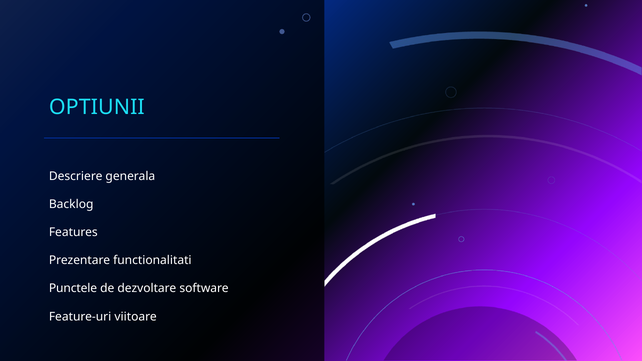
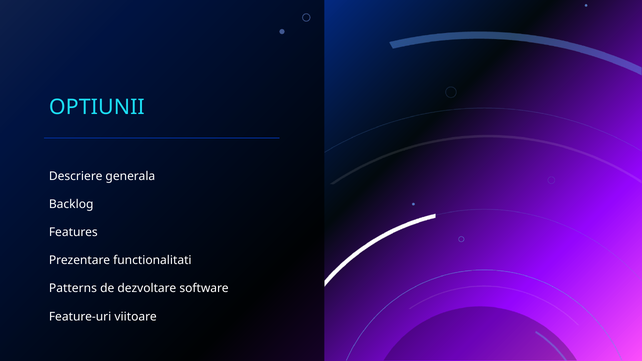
Punctele: Punctele -> Patterns (73, 289)
